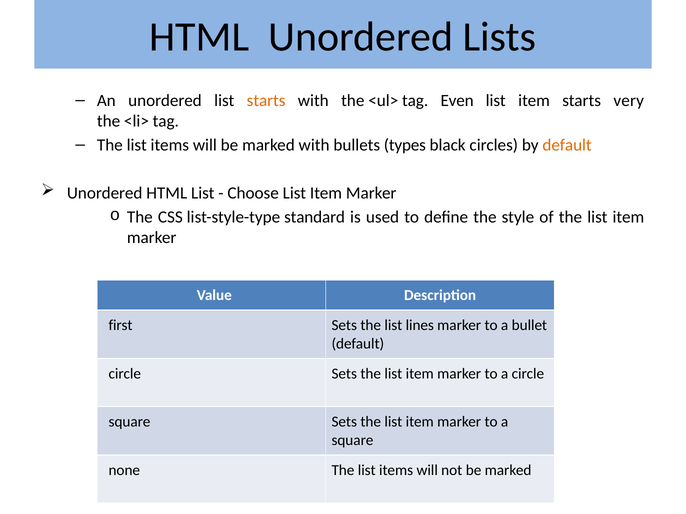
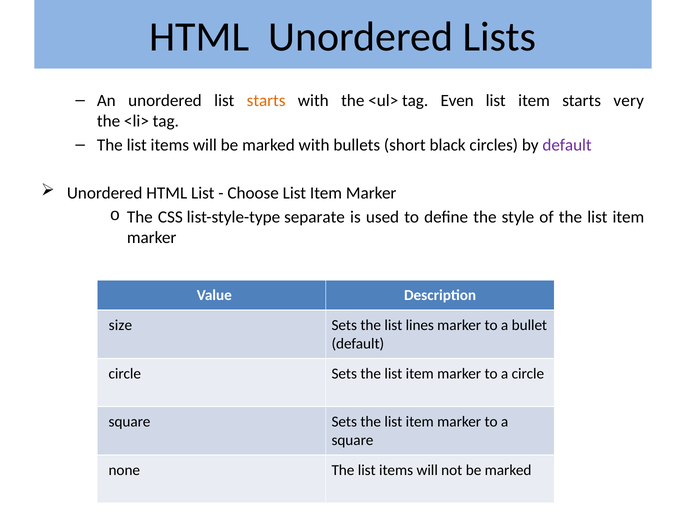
types: types -> short (405, 145)
default colour: orange -> purple (567, 145)
standard: standard -> separate (315, 217)
first: first -> size (120, 325)
